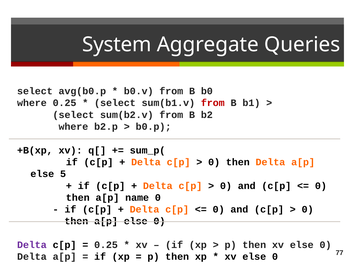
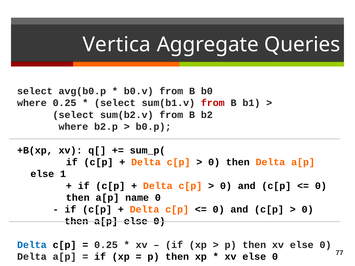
System: System -> Vertica (117, 45)
5: 5 -> 1 (63, 174)
Delta colour: purple -> blue (32, 245)
